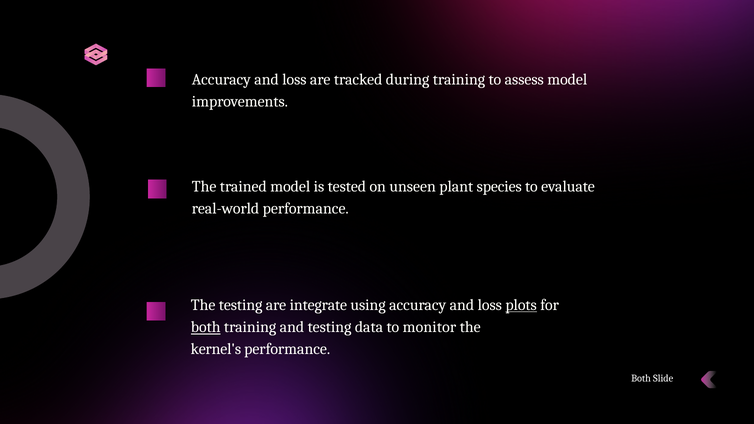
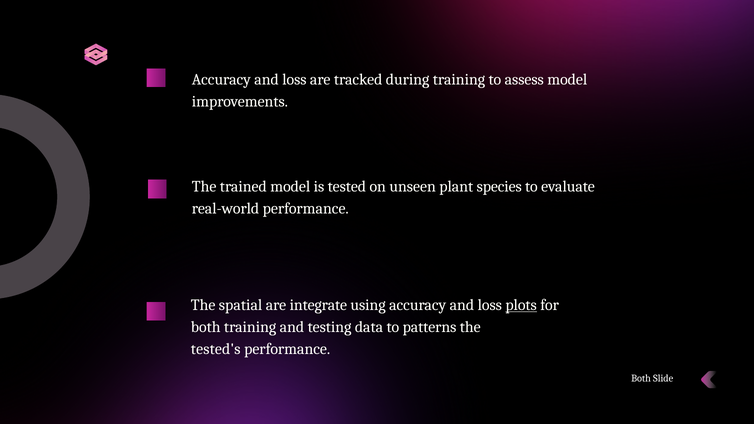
The testing: testing -> spatial (241, 305)
both underline: present -> none (206, 327)
monitor: monitor -> patterns (430, 327)
kernel's: kernel's -> tested's (216, 349)
